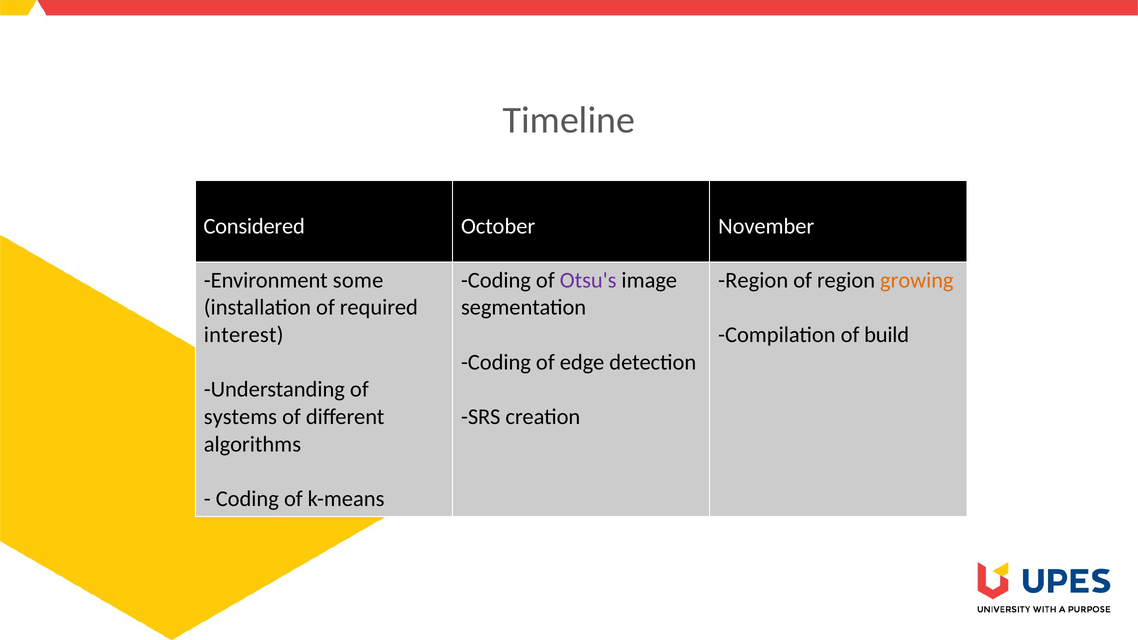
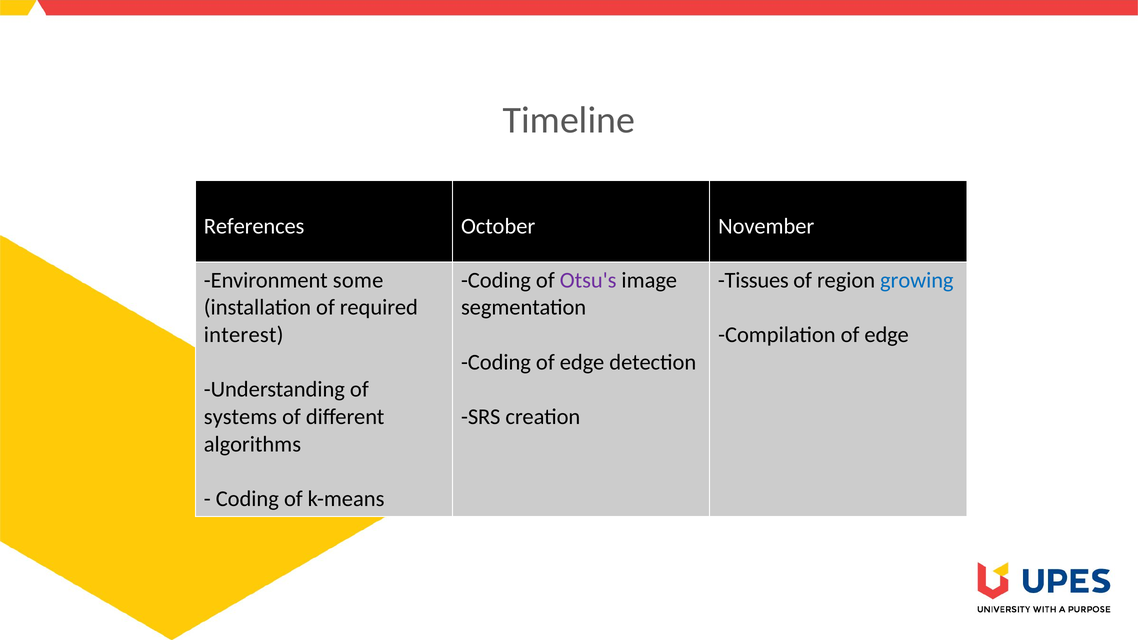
Considered: Considered -> References (254, 226)
Region: Region -> Tissues (753, 280)
growing colour: orange -> blue (917, 280)
Compilation of build: build -> edge (887, 335)
